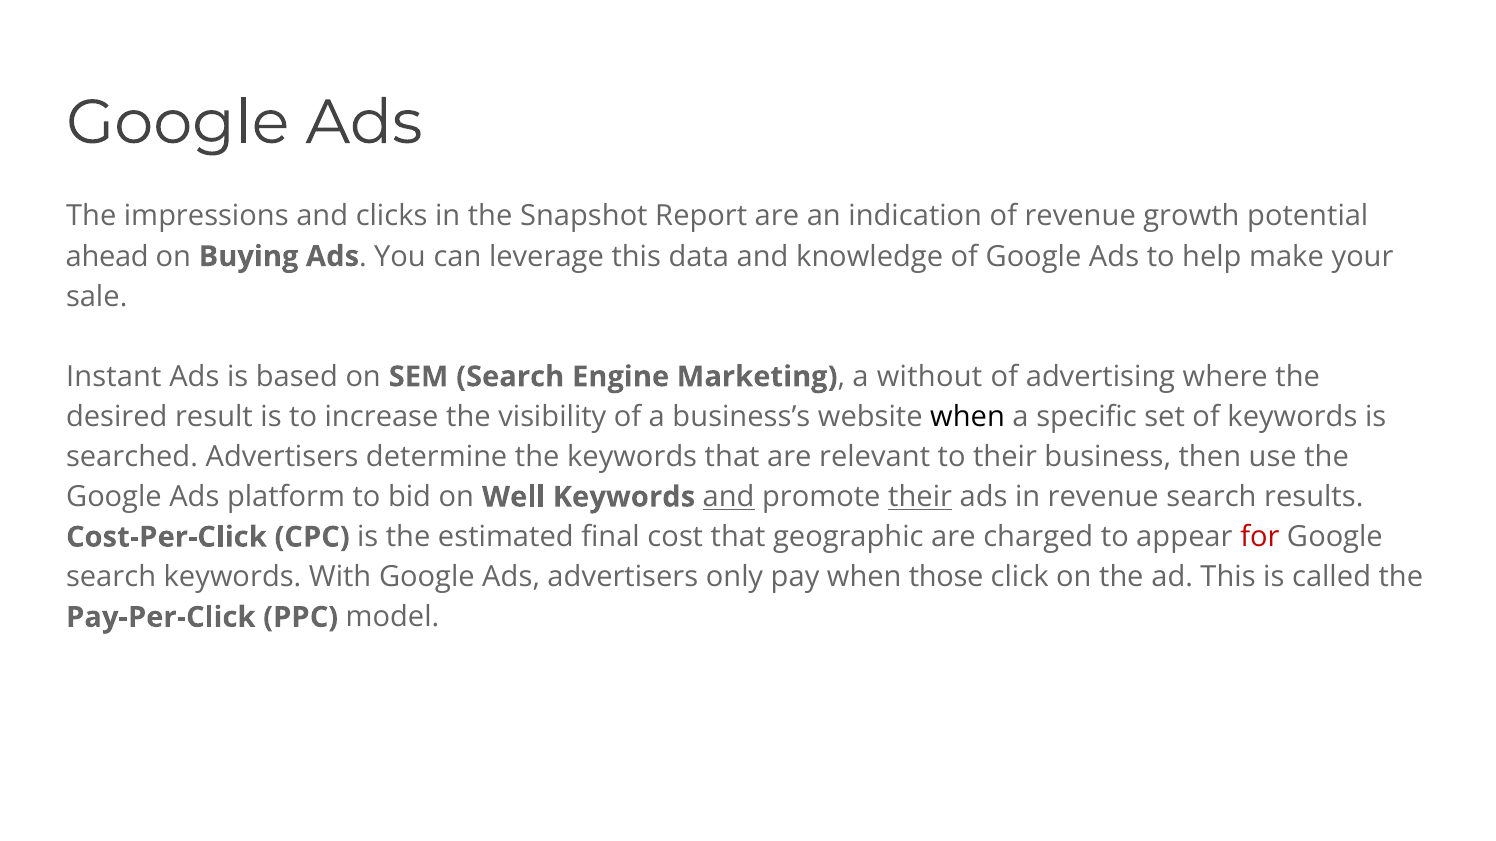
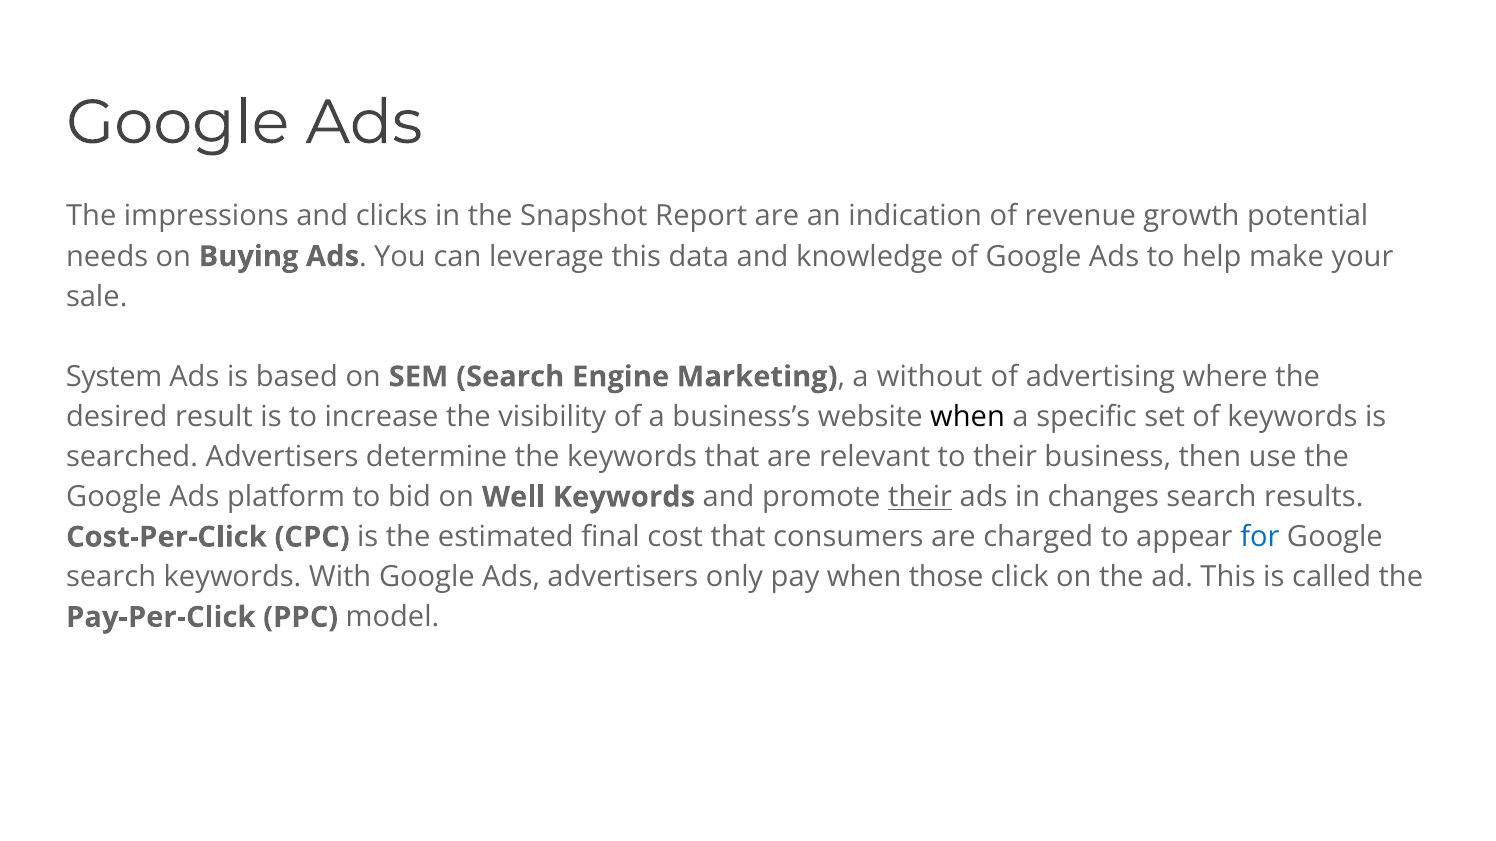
ahead: ahead -> needs (107, 257)
Instant: Instant -> System (114, 377)
and underline: present -> none (729, 497)
in revenue: revenue -> changes (1103, 497)
geographic: geographic -> consumers (848, 537)
for colour: red -> blue (1260, 537)
